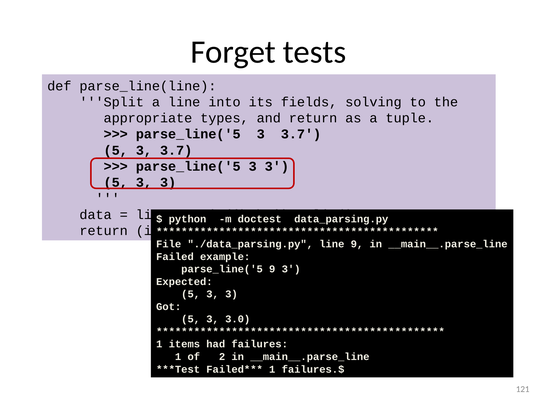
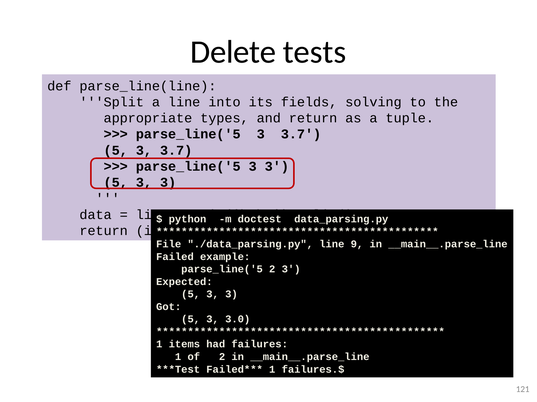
Forget: Forget -> Delete (233, 52)
parse_line('5 9: 9 -> 2 (272, 270)
